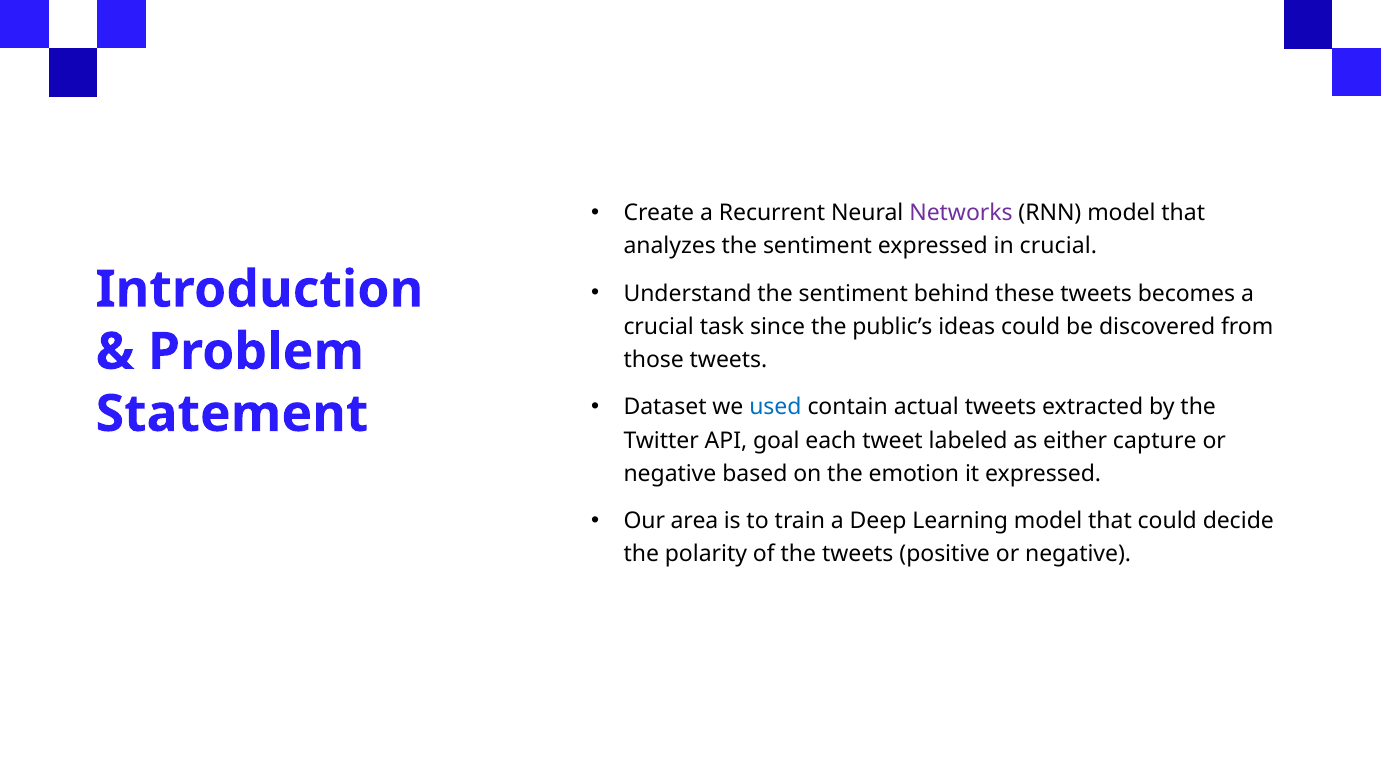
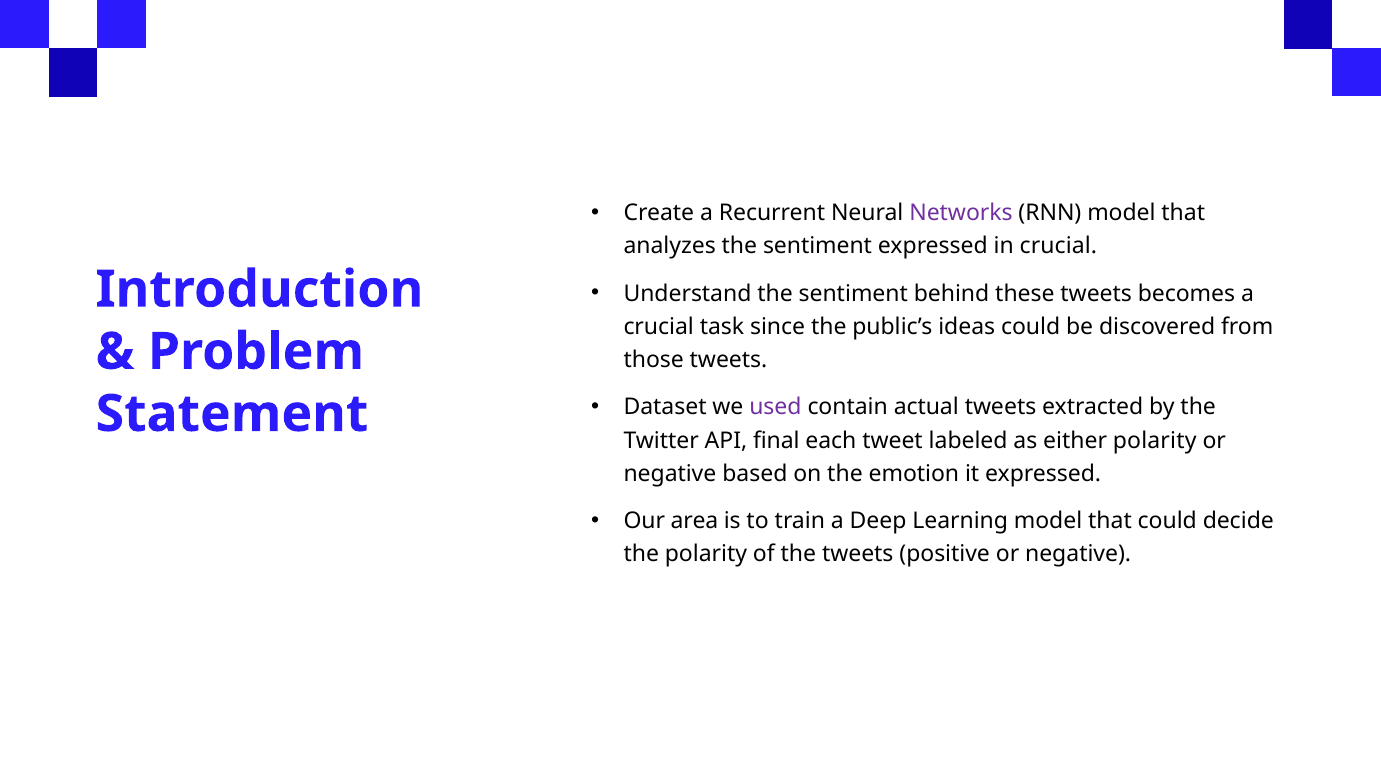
used colour: blue -> purple (775, 407)
goal: goal -> final (776, 440)
either capture: capture -> polarity (1155, 440)
